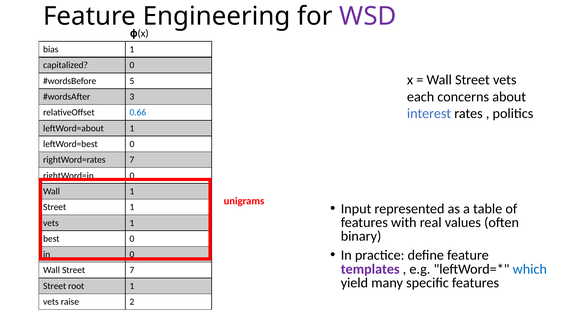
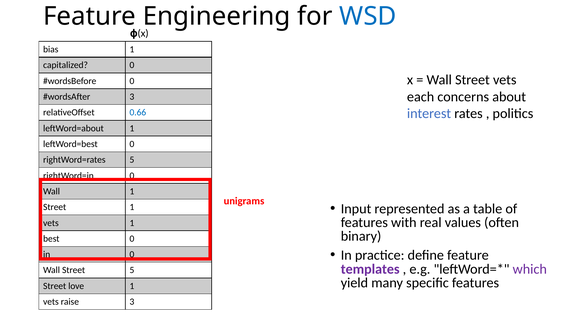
WSD colour: purple -> blue (368, 16)
5: 5 -> 0 (132, 81)
rightWord=rates 7: 7 -> 5 (132, 160)
which colour: blue -> purple (530, 269)
Street 7: 7 -> 5 (132, 271)
root: root -> love (76, 286)
raise 2: 2 -> 3 (132, 302)
